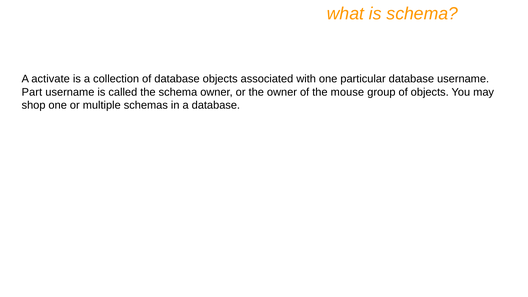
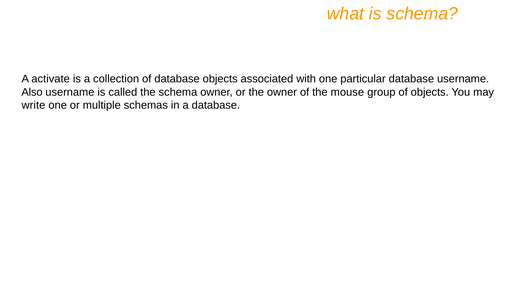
Part: Part -> Also (32, 92)
shop: shop -> write (33, 105)
